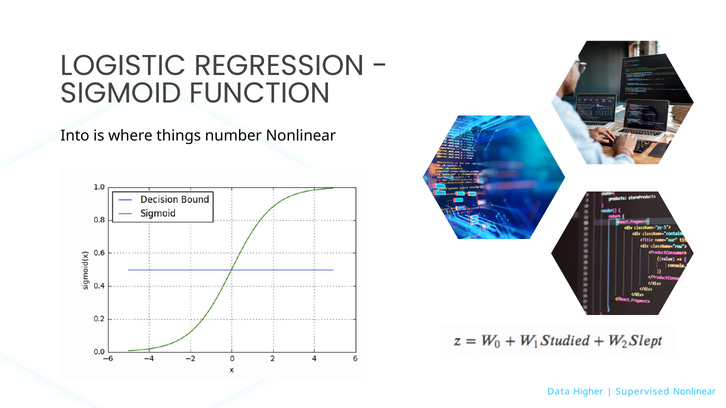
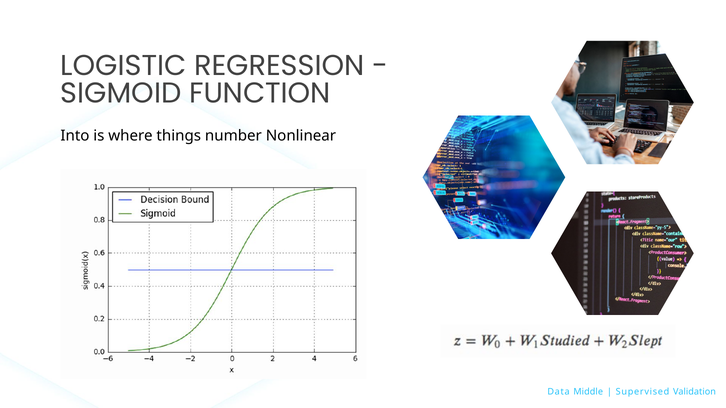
Higher: Higher -> Middle (588, 392)
Supervised Nonlinear: Nonlinear -> Validation (694, 392)
